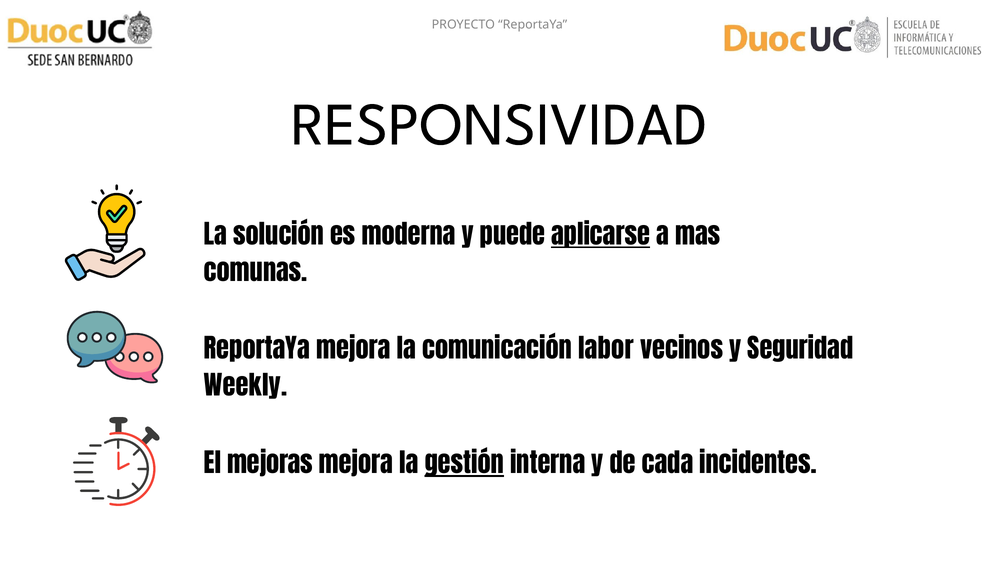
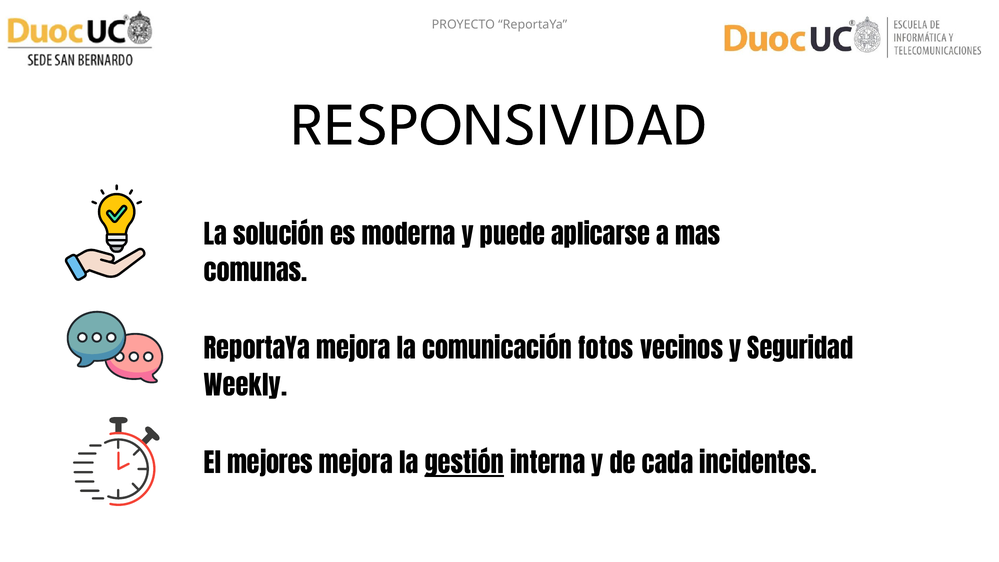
aplicarse underline: present -> none (601, 236)
labor: labor -> fotos (606, 350)
mejoras: mejoras -> mejores (270, 465)
